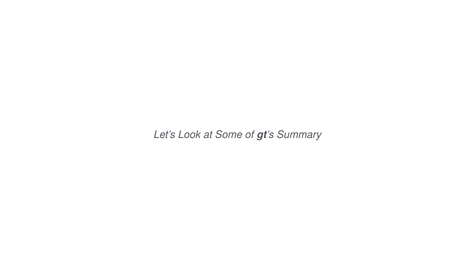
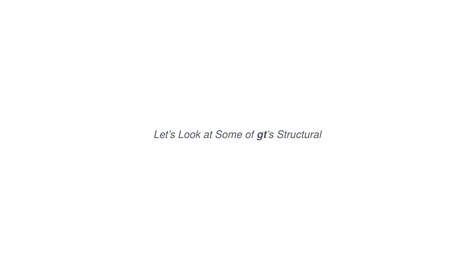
Summary: Summary -> Structural (299, 135)
